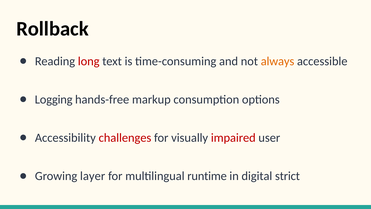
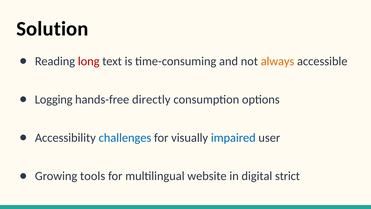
Rollback: Rollback -> Solution (52, 29)
markup: markup -> directly (151, 99)
challenges colour: red -> blue (125, 138)
impaired colour: red -> blue (233, 138)
layer: layer -> tools (93, 176)
runtime: runtime -> website (207, 176)
